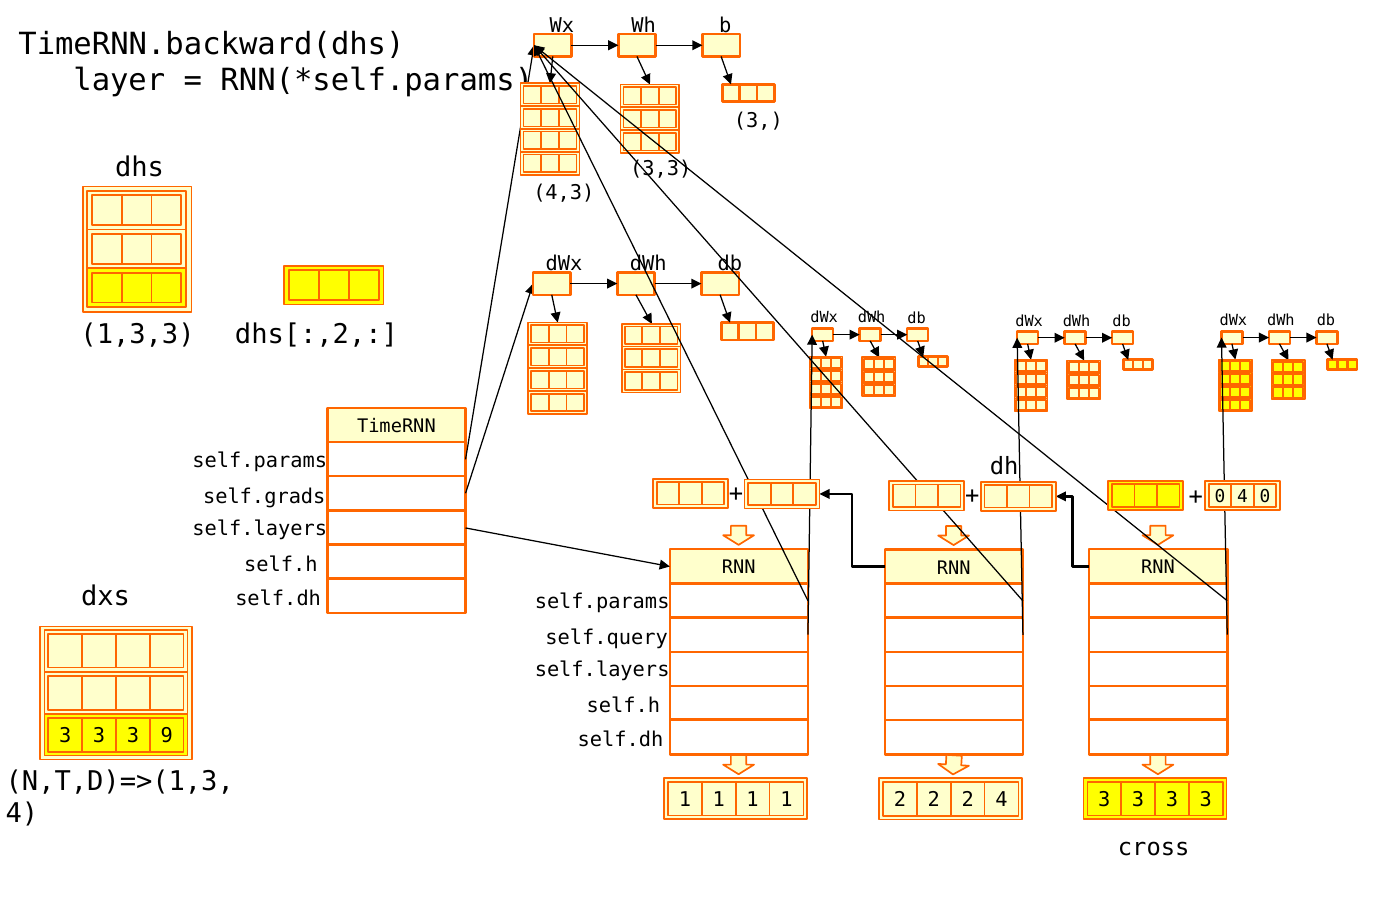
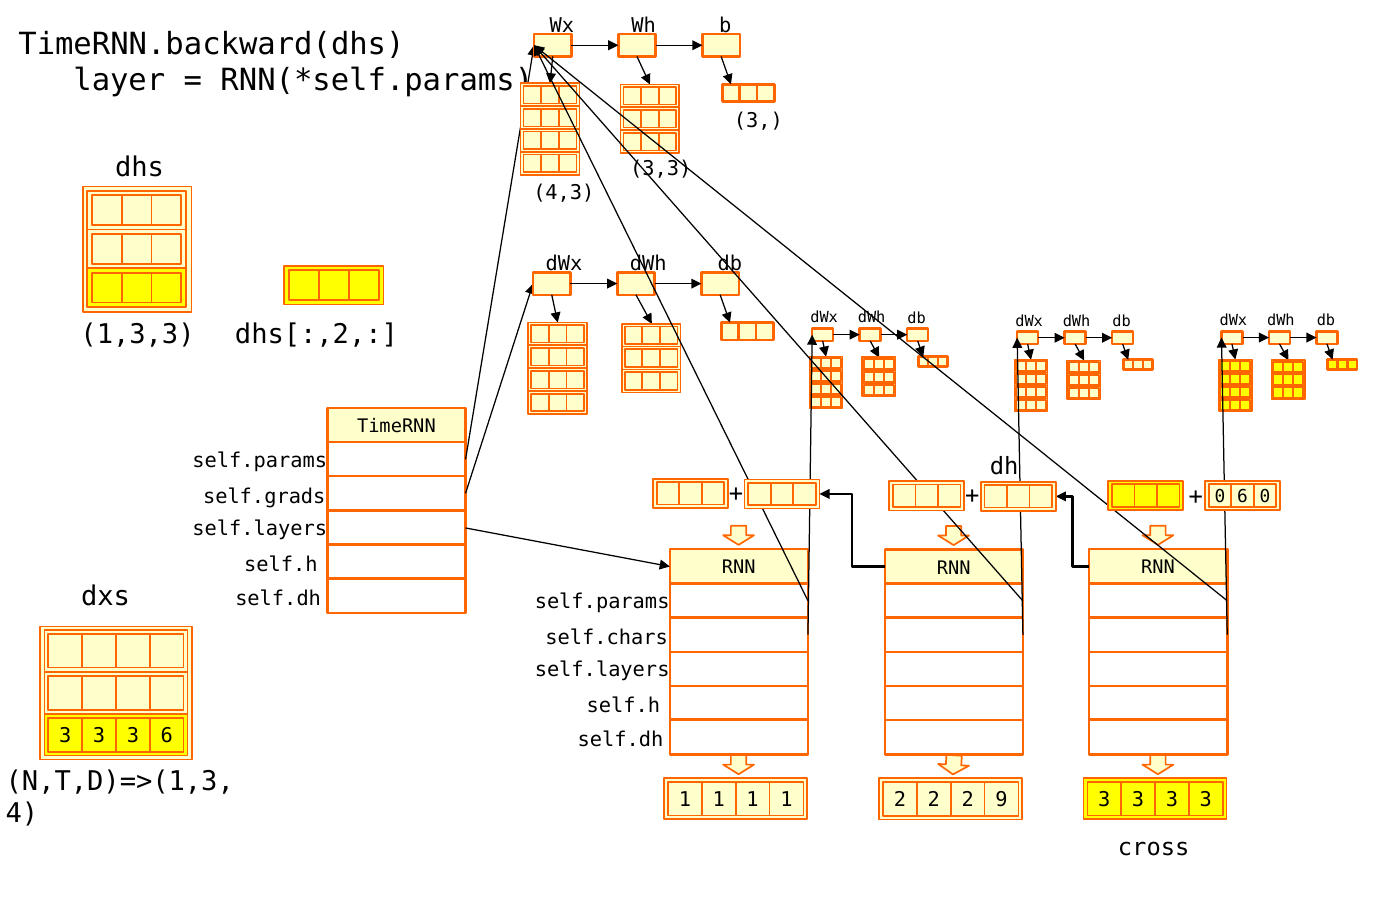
0 4: 4 -> 6 (1242, 497)
self.query: self.query -> self.chars (607, 638)
3 9: 9 -> 6 (167, 736)
2 4: 4 -> 9 (1001, 800)
